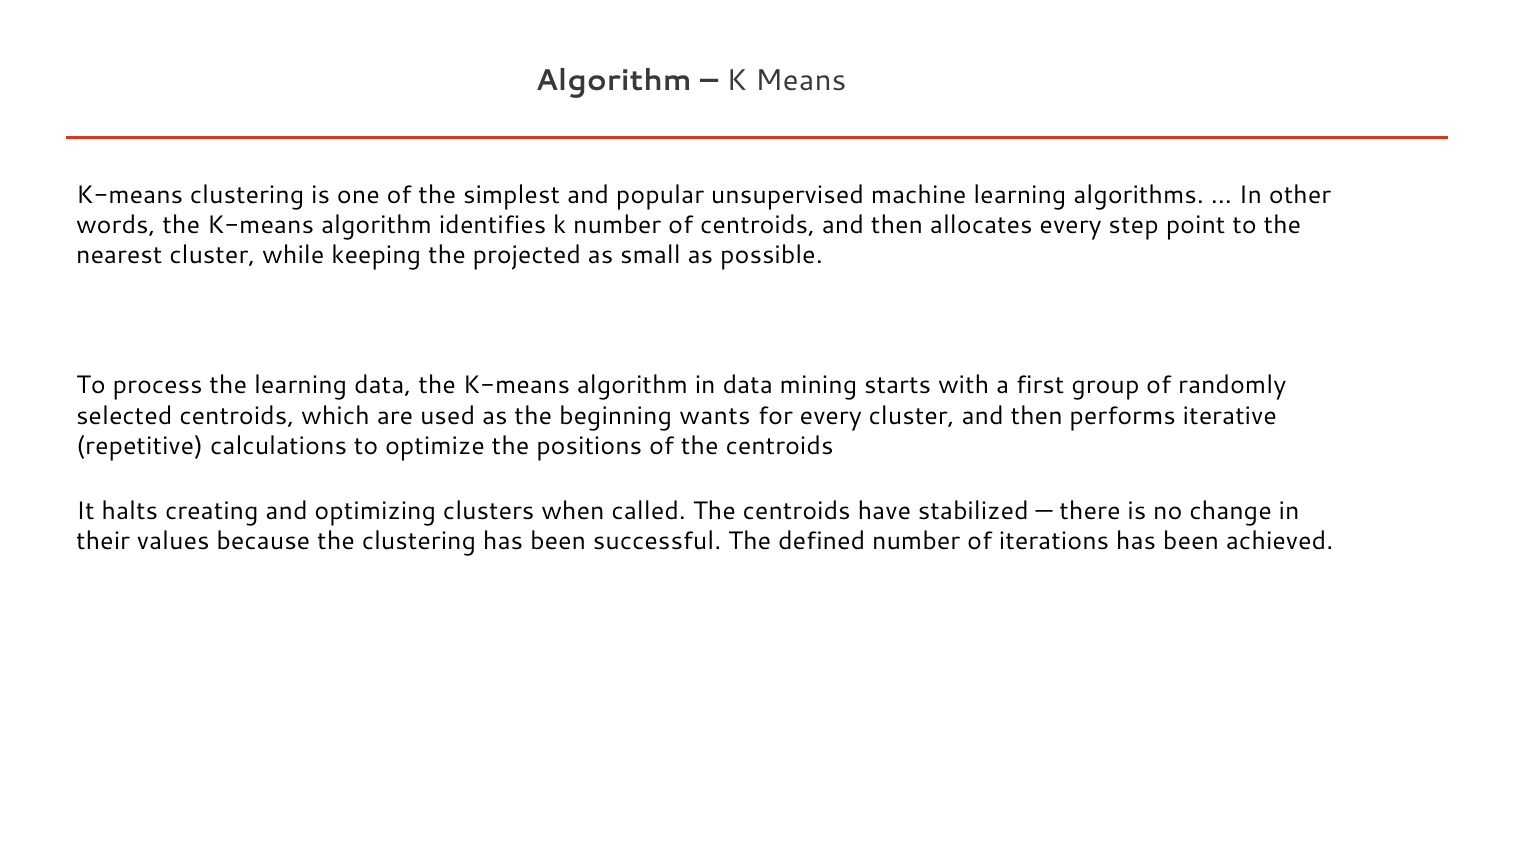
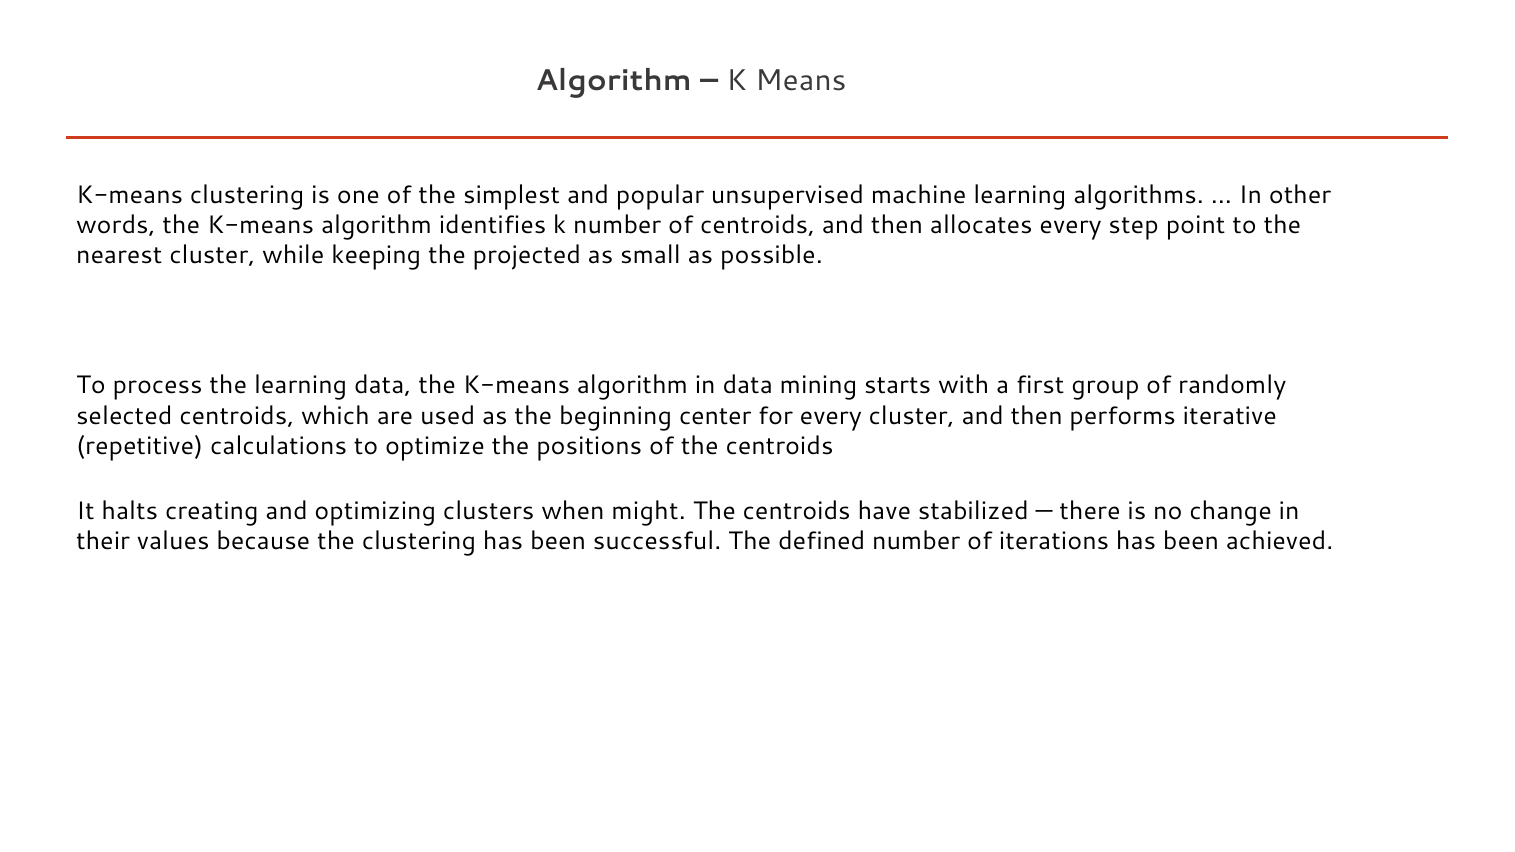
wants: wants -> center (715, 416)
called: called -> might (649, 511)
